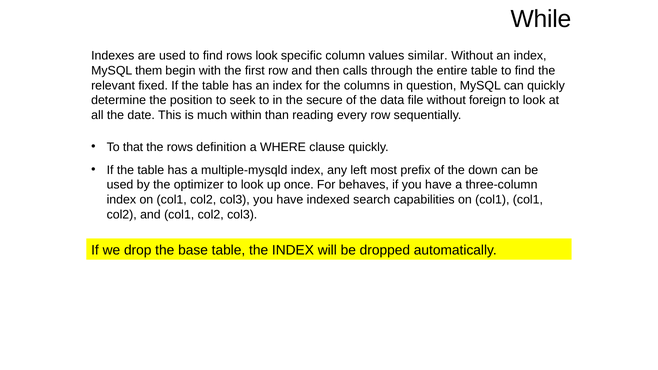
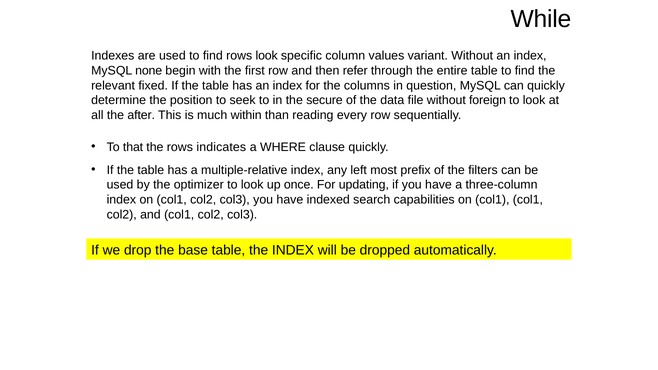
similar: similar -> variant (428, 56)
them: them -> none (149, 71)
calls: calls -> refer (355, 71)
date: date -> after (141, 115)
definition: definition -> indicates (221, 147)
multiple-mysqld: multiple-mysqld -> multiple-relative (244, 170)
down: down -> filters (483, 170)
behaves: behaves -> updating (364, 185)
